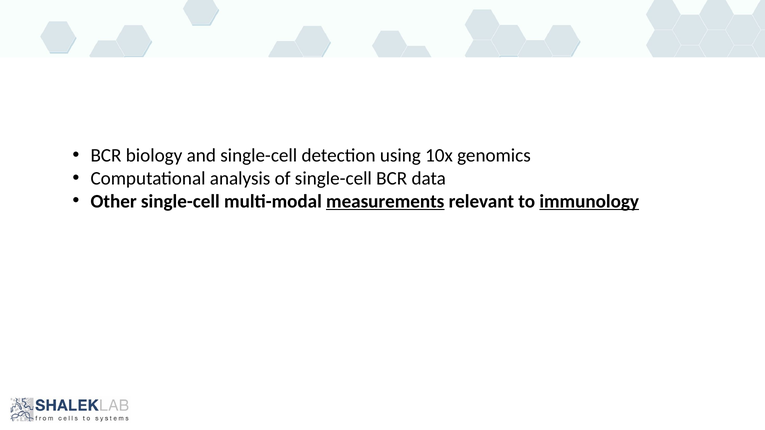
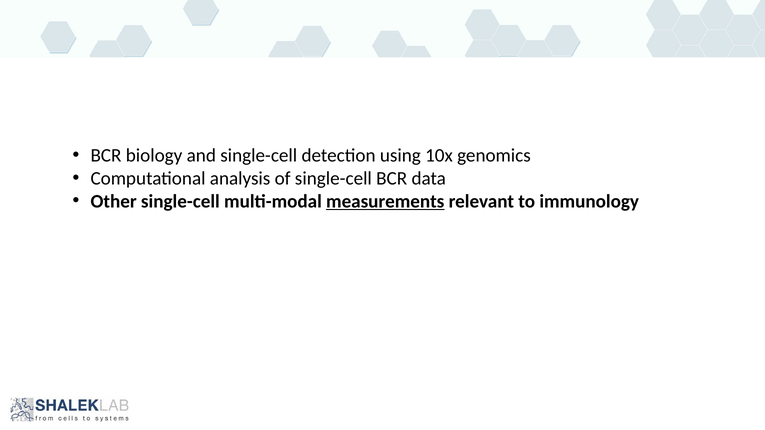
immunology underline: present -> none (589, 201)
